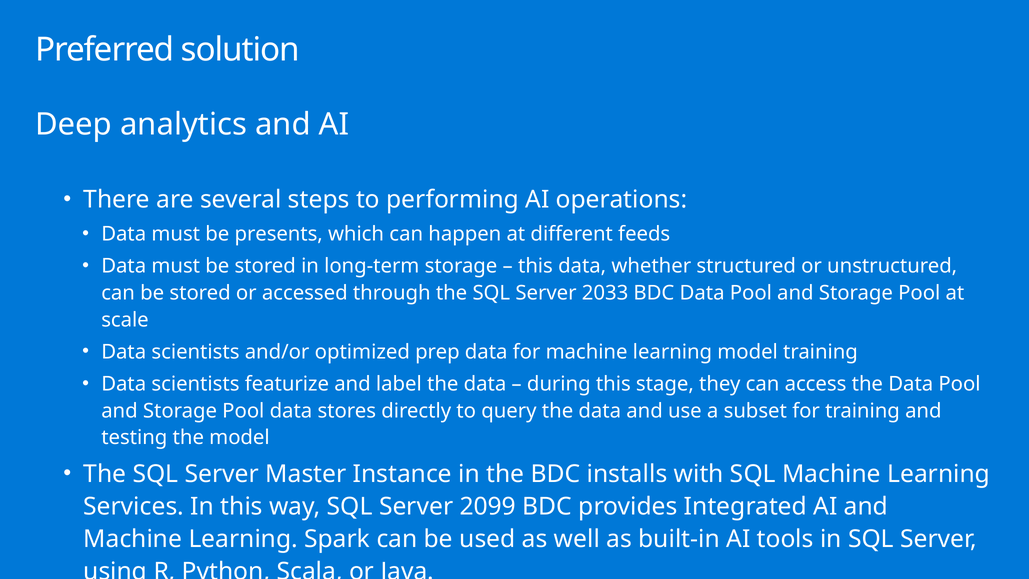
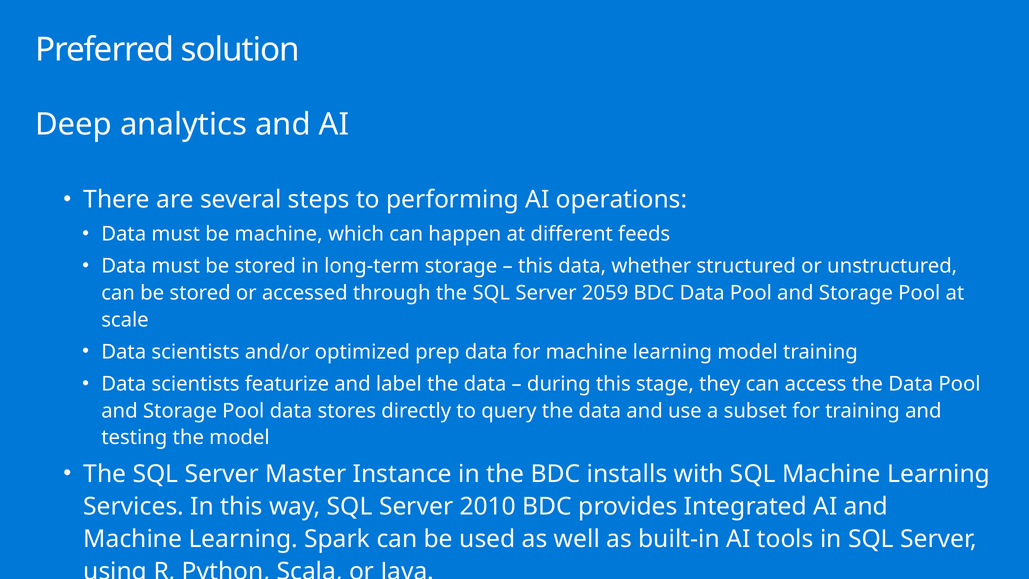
be presents: presents -> machine (279, 234)
2033: 2033 -> 2059 (605, 293)
2099: 2099 -> 2010 (488, 506)
